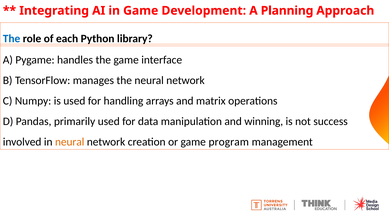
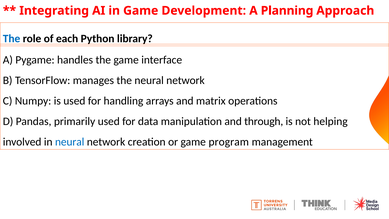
winning: winning -> through (264, 121)
success: success -> helping (331, 121)
neural colour: orange -> blue (70, 142)
